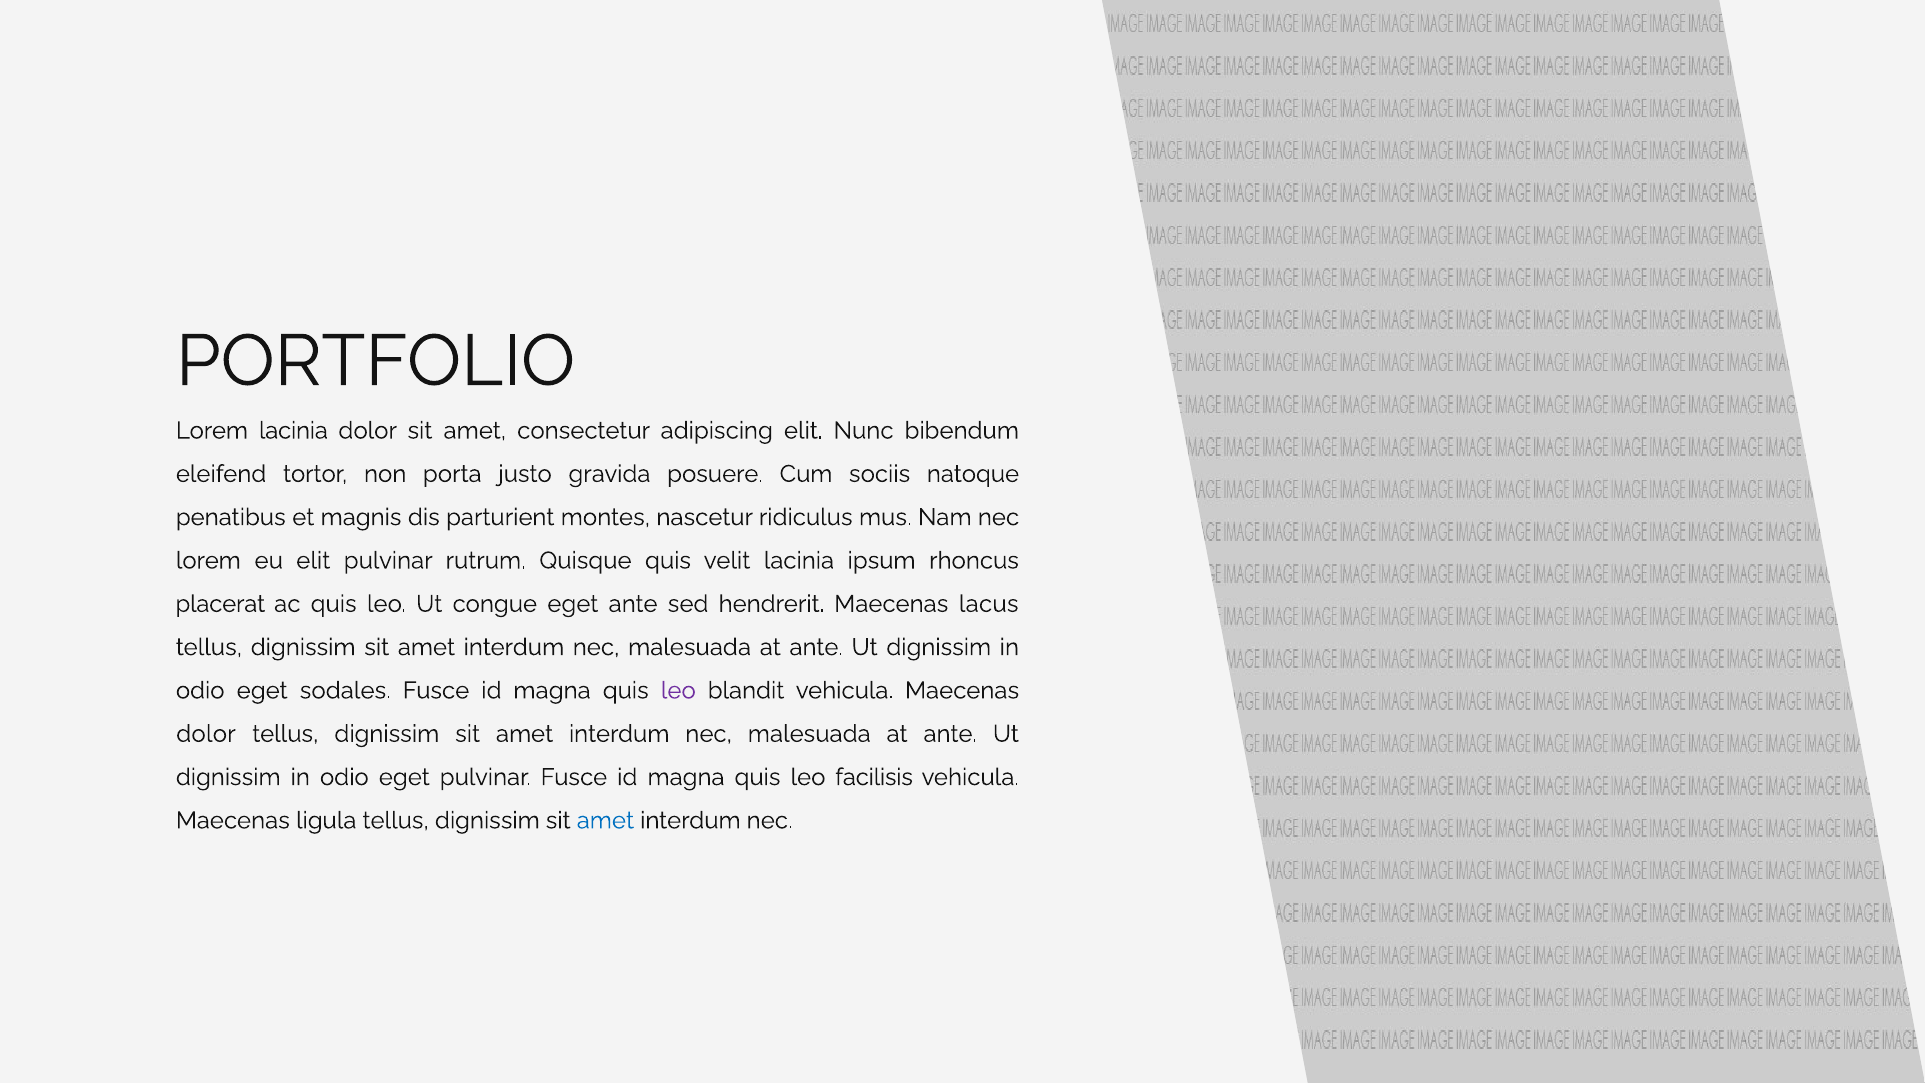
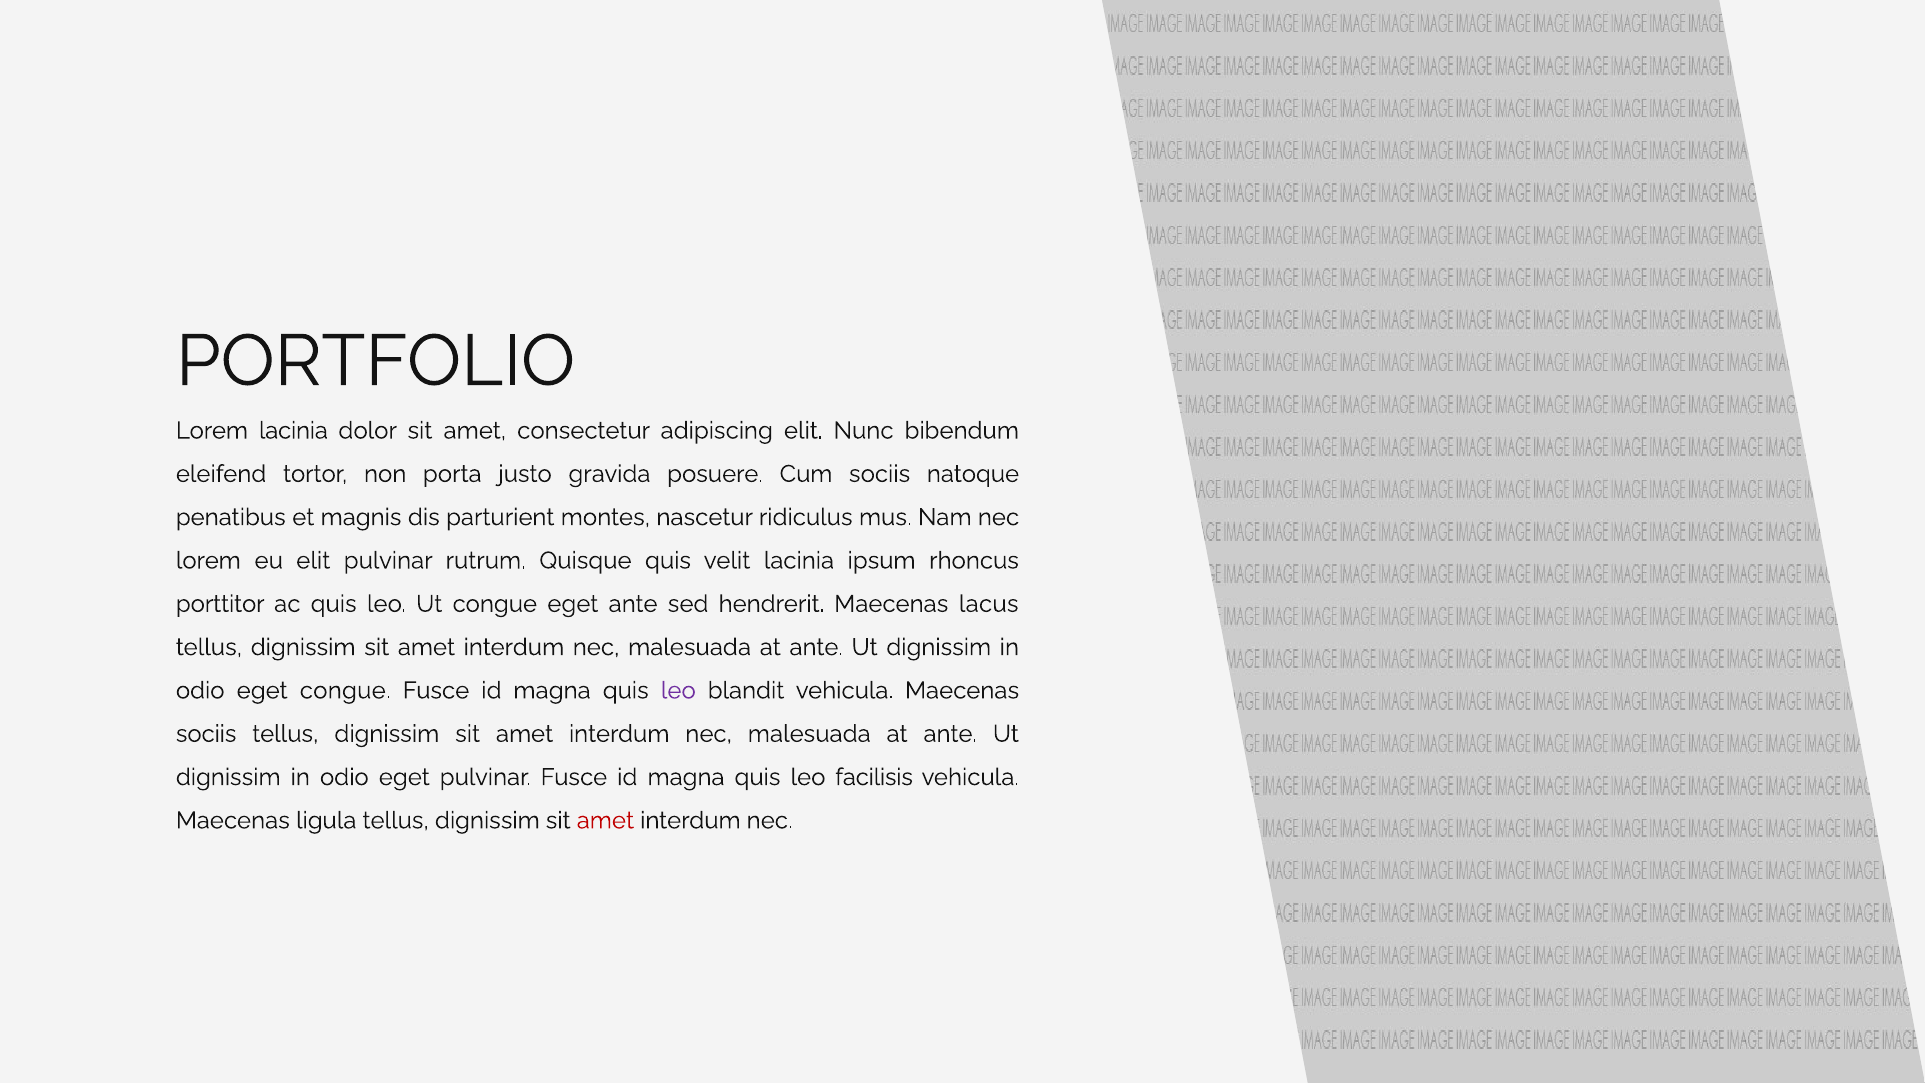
placerat: placerat -> porttitor (220, 604)
eget sodales: sodales -> congue (345, 690)
dolor: dolor -> sociis (206, 734)
amet colour: blue -> red (605, 820)
